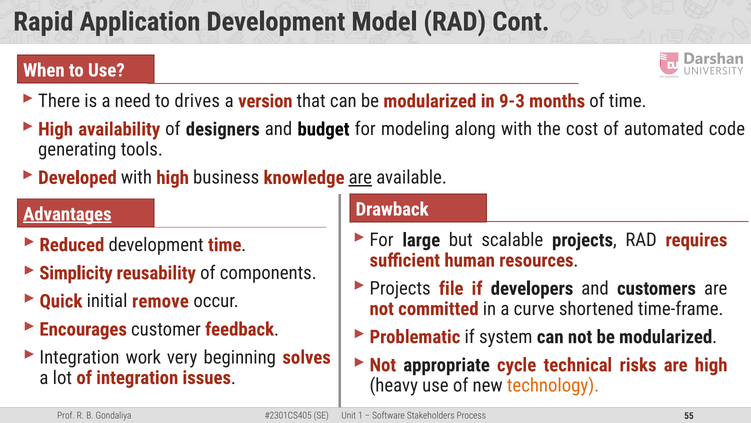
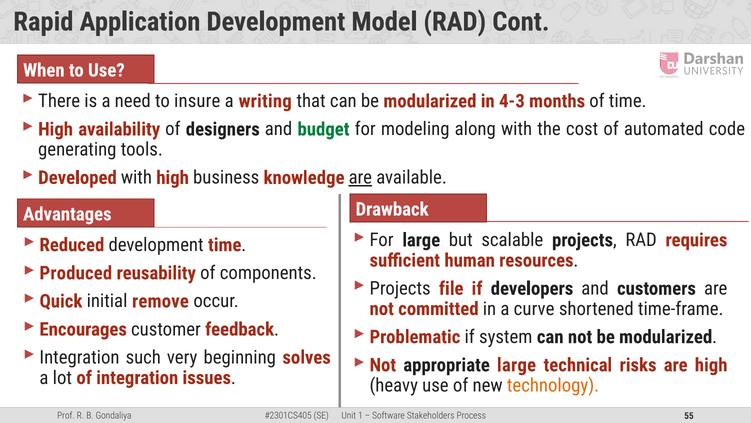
drives: drives -> insure (197, 101)
version: version -> writing (265, 101)
9-3: 9-3 -> 4-3 (512, 101)
budget colour: black -> green (323, 129)
Advantages underline: present -> none (67, 214)
Simplicity: Simplicity -> Produced (76, 273)
work: work -> such (143, 357)
appropriate cycle: cycle -> large (517, 365)
